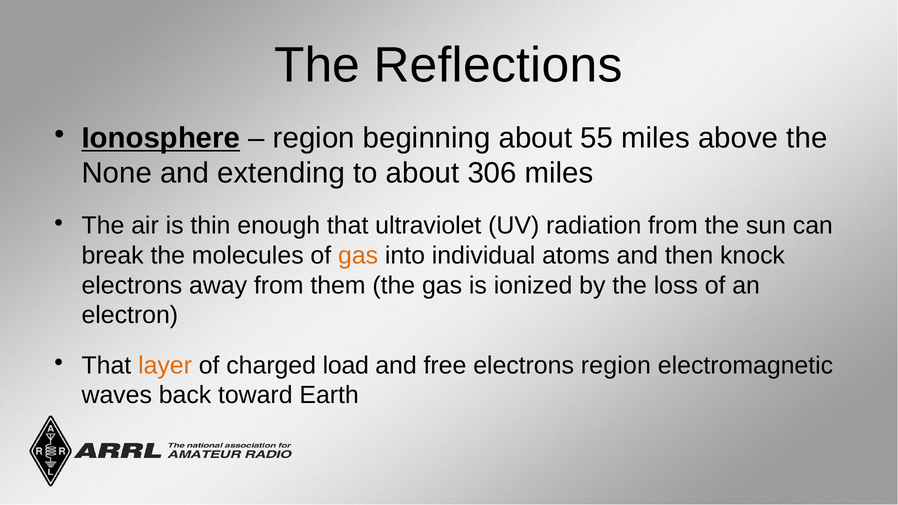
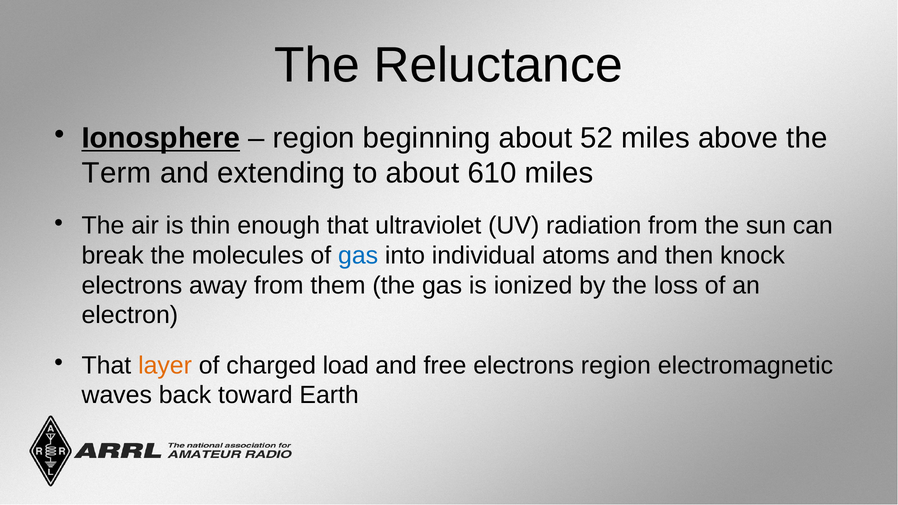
Reflections: Reflections -> Reluctance (498, 66)
55: 55 -> 52 (597, 138)
None: None -> Term (117, 173)
306: 306 -> 610 (492, 173)
gas colour: orange -> blue (358, 256)
